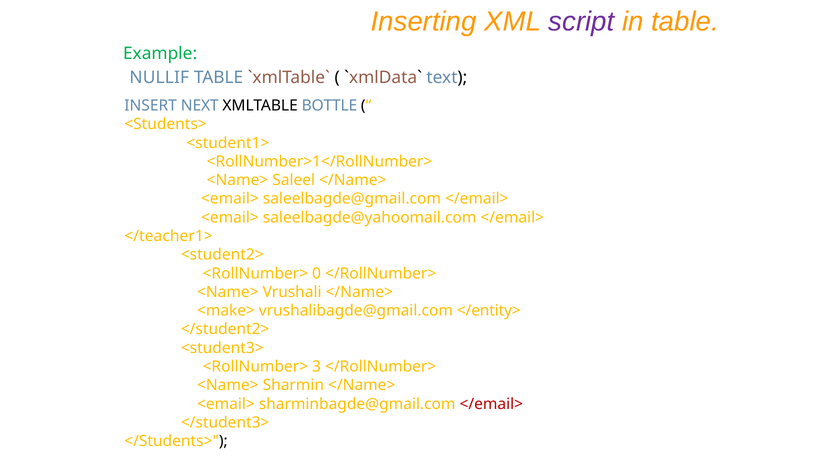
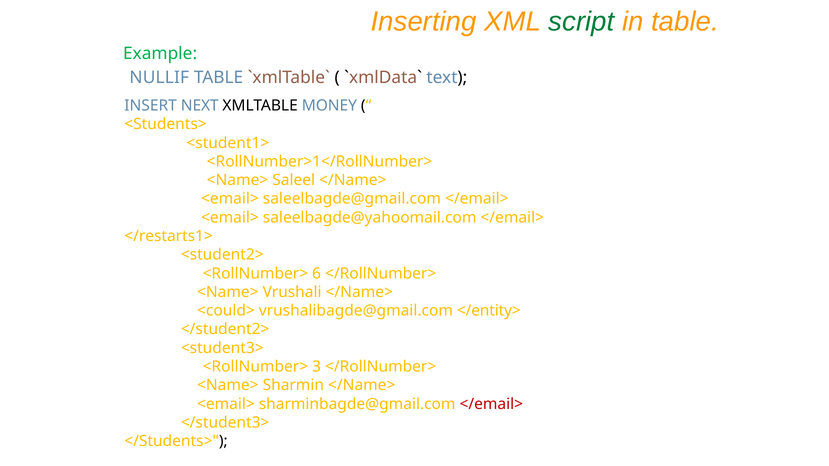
script colour: purple -> green (581, 22)
BOTTLE: BOTTLE -> MONEY (329, 106)
</teacher1>: </teacher1> -> </restarts1> (169, 236)
0: 0 -> 6 (317, 274)
<make>: <make> -> <could> (226, 311)
